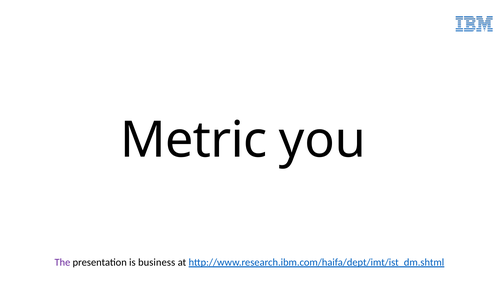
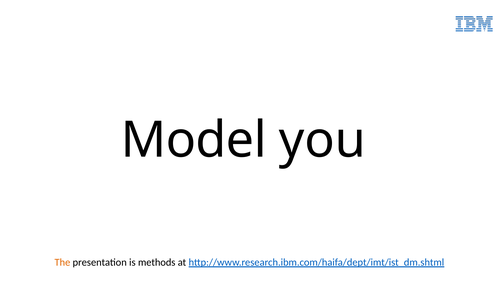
Metric: Metric -> Model (194, 140)
The colour: purple -> orange (62, 262)
business: business -> methods (157, 262)
